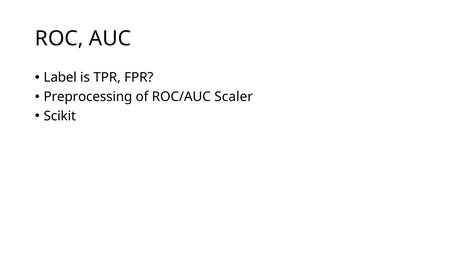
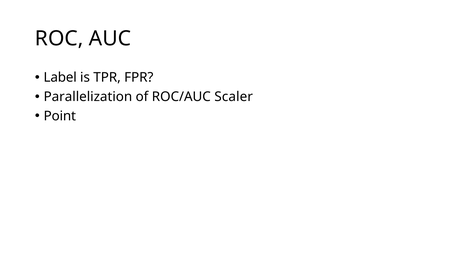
Preprocessing: Preprocessing -> Parallelization (88, 97)
Scikit: Scikit -> Point (60, 116)
